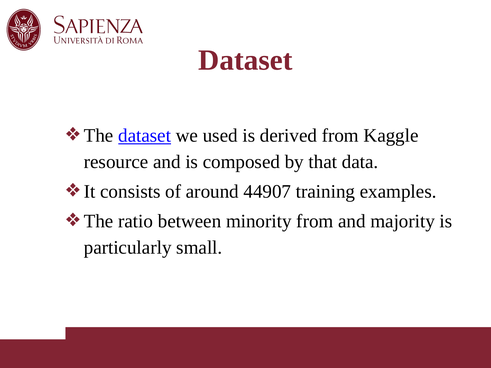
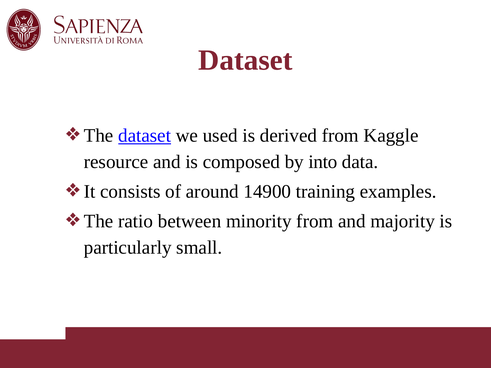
that: that -> into (323, 162)
44907: 44907 -> 14900 (267, 192)
